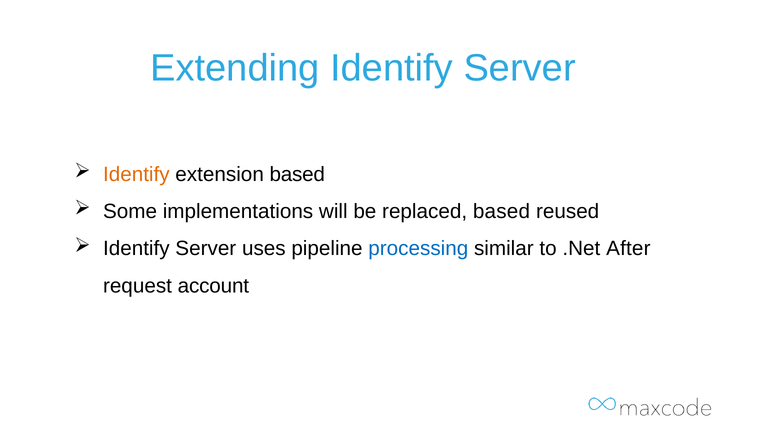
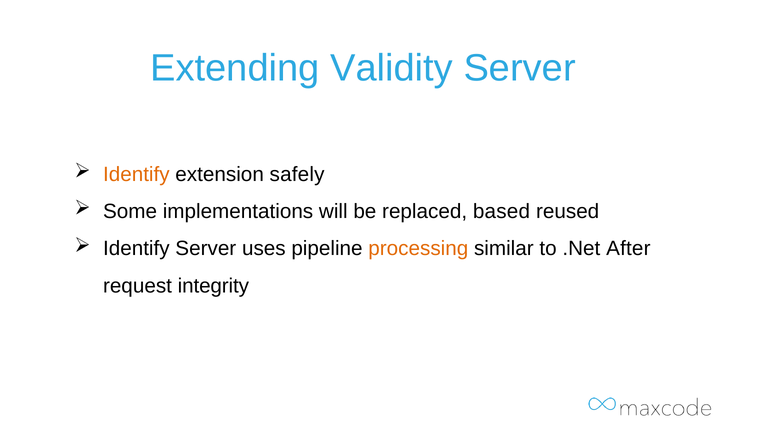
Extending Identify: Identify -> Validity (392, 68)
extension based: based -> safely (297, 174)
processing colour: blue -> orange (418, 249)
account: account -> integrity (213, 286)
